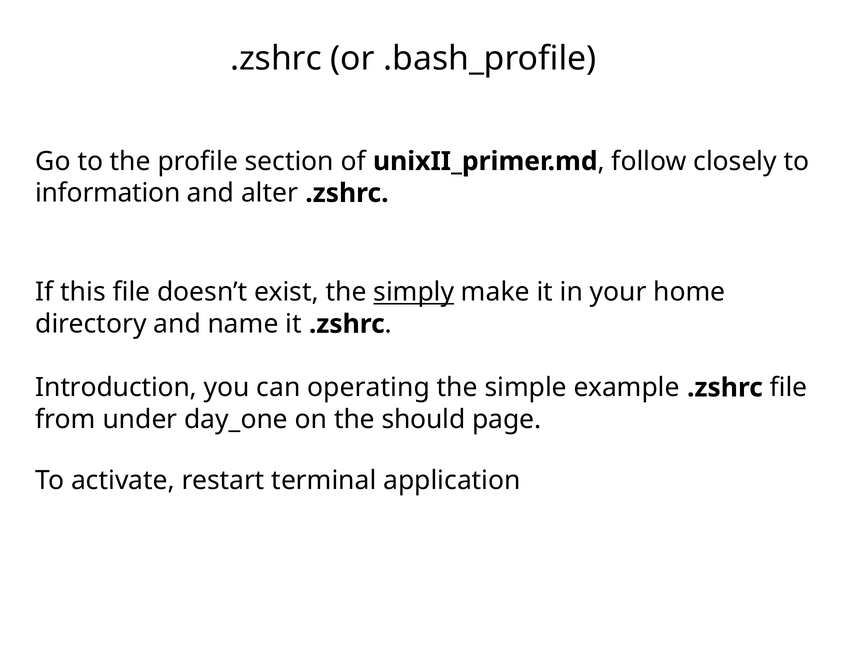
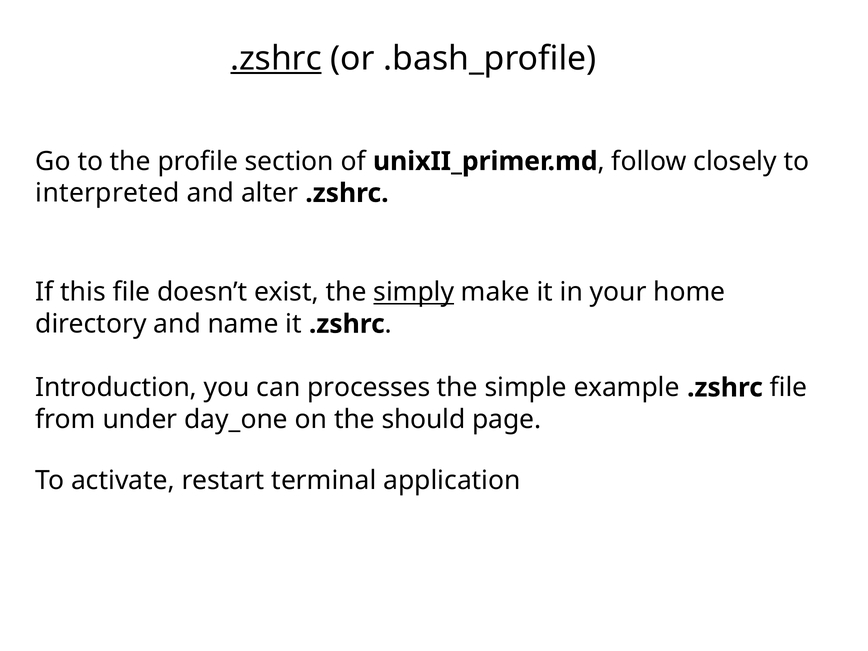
.zshrc underline: none -> present (276, 59)
information: information -> interpreted (108, 193)
operating: operating -> processes (369, 388)
